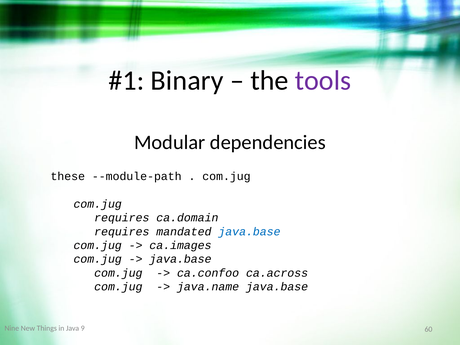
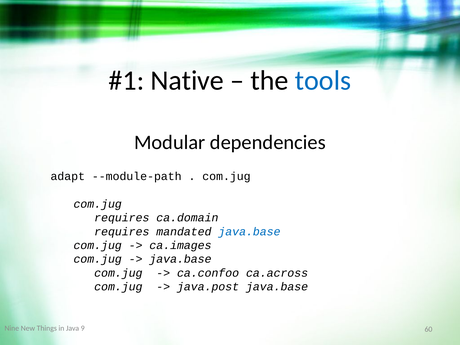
Binary: Binary -> Native (187, 81)
tools colour: purple -> blue (323, 81)
these: these -> adapt (68, 176)
java.name: java.name -> java.post (208, 287)
